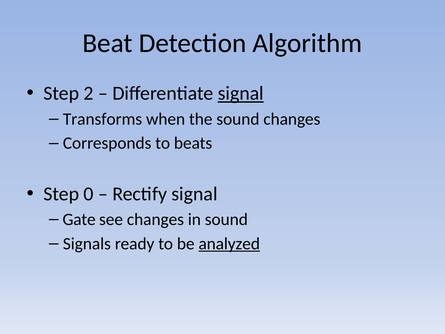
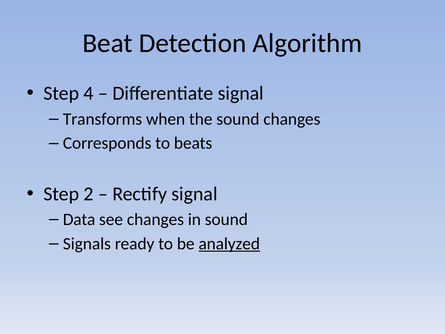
2: 2 -> 4 (89, 93)
signal underline: present -> none (241, 93)
0: 0 -> 2 (89, 194)
Gate: Gate -> Data (79, 219)
